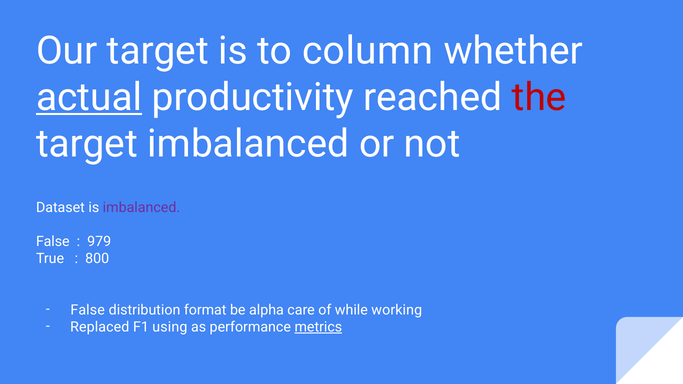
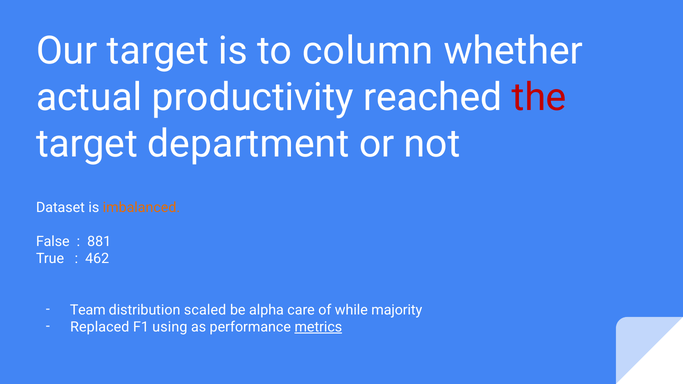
actual underline: present -> none (89, 97)
target imbalanced: imbalanced -> department (248, 144)
imbalanced colour: purple -> orange (141, 208)
979: 979 -> 881 (99, 242)
800: 800 -> 462 (97, 259)
False: False -> Team (88, 310)
format: format -> scaled (205, 310)
working: working -> majority (397, 310)
